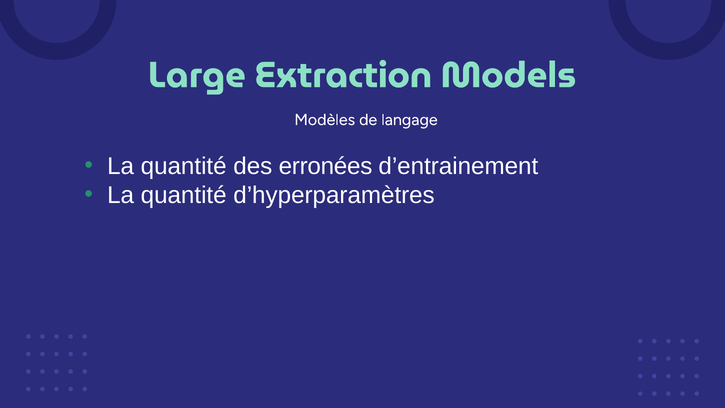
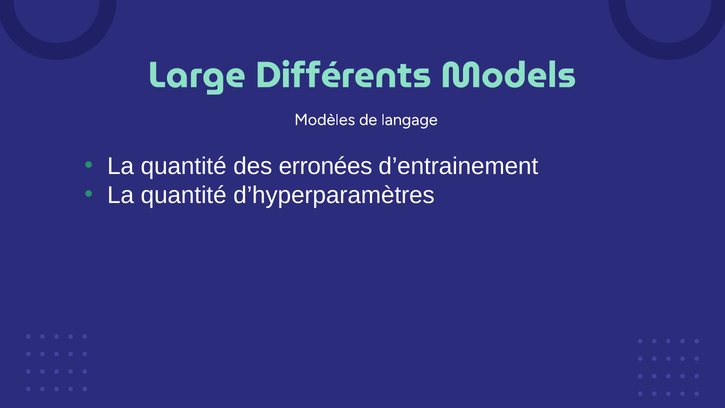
Extraction: Extraction -> Différents (343, 75)
